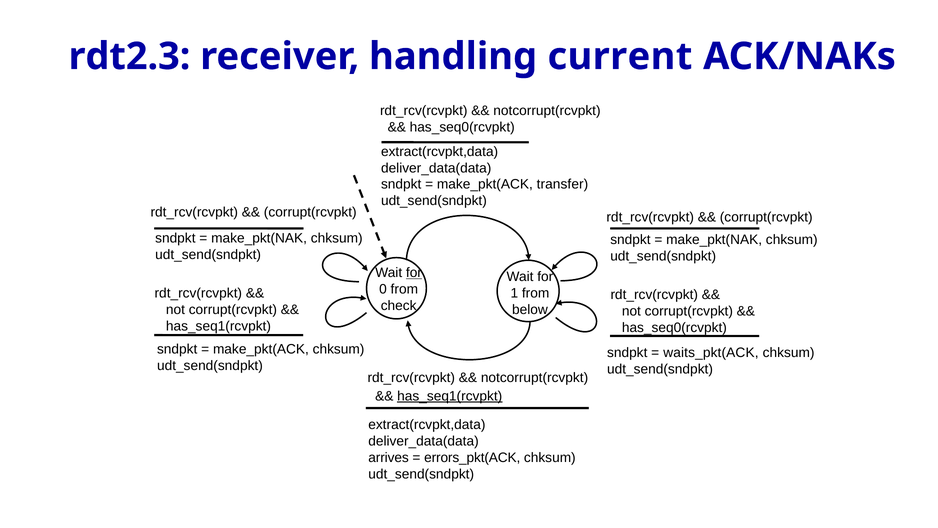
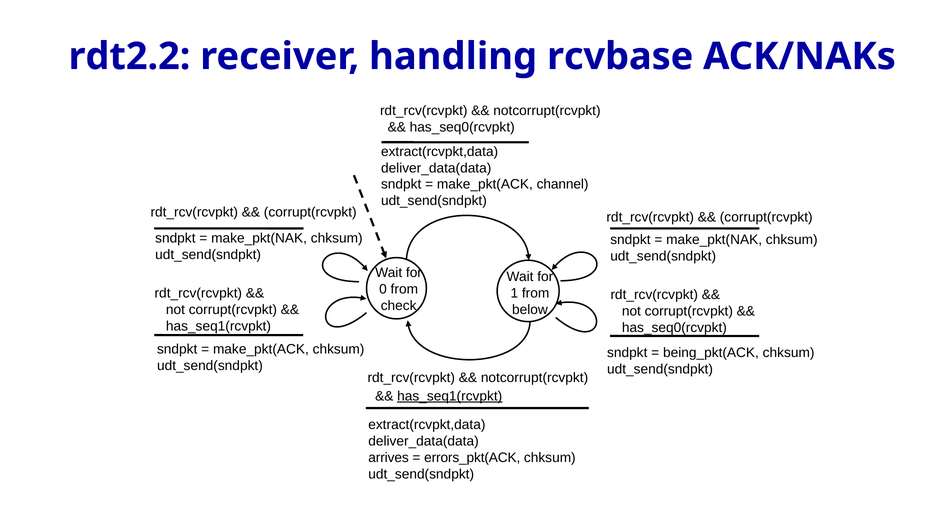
rdt2.3: rdt2.3 -> rdt2.2 (129, 56)
current: current -> rcvbase (620, 56)
transfer: transfer -> channel (563, 184)
for underline: present -> none (414, 273)
waits_pkt(ACK: waits_pkt(ACK -> being_pkt(ACK (711, 352)
